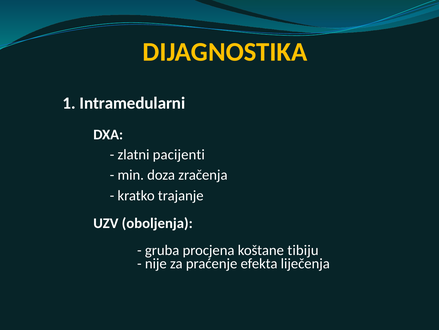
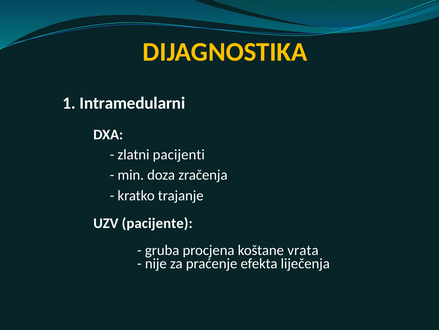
oboljenja: oboljenja -> pacijente (157, 223)
tibiju: tibiju -> vrata (303, 250)
